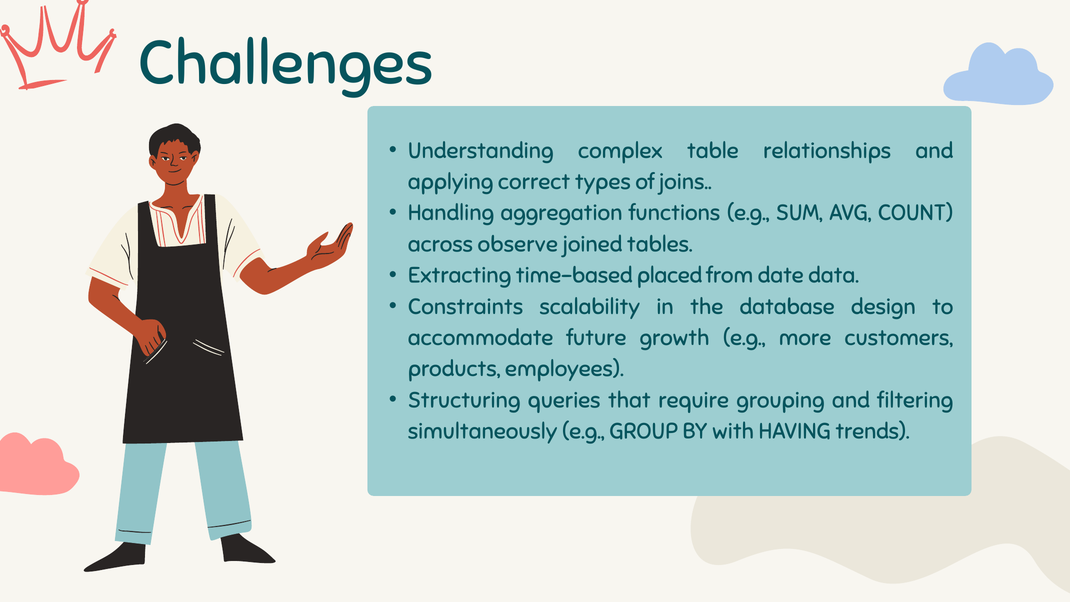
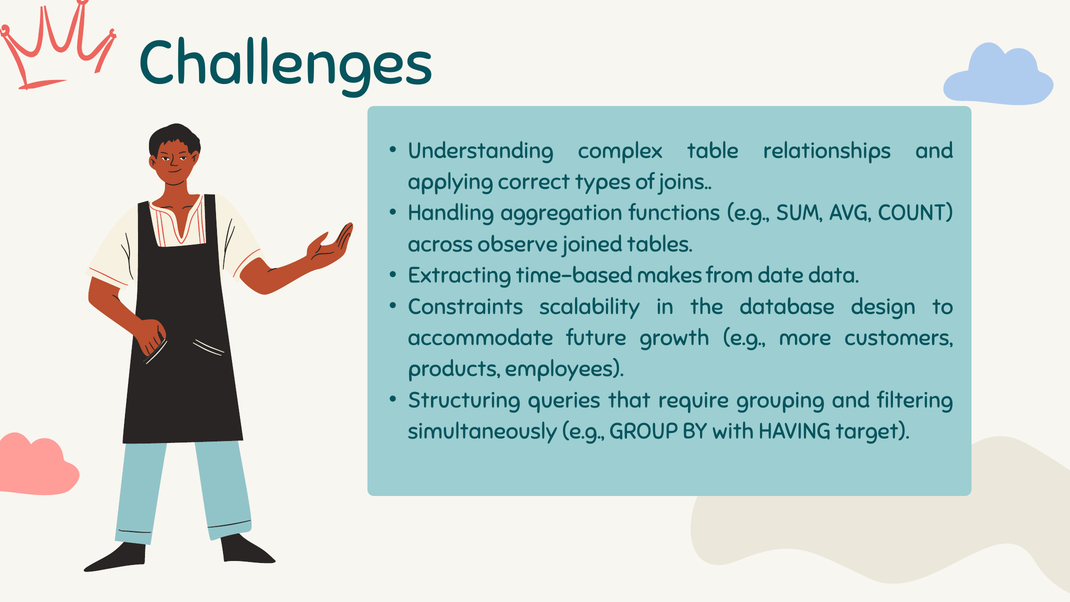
placed: placed -> makes (670, 275)
trends: trends -> target (872, 431)
